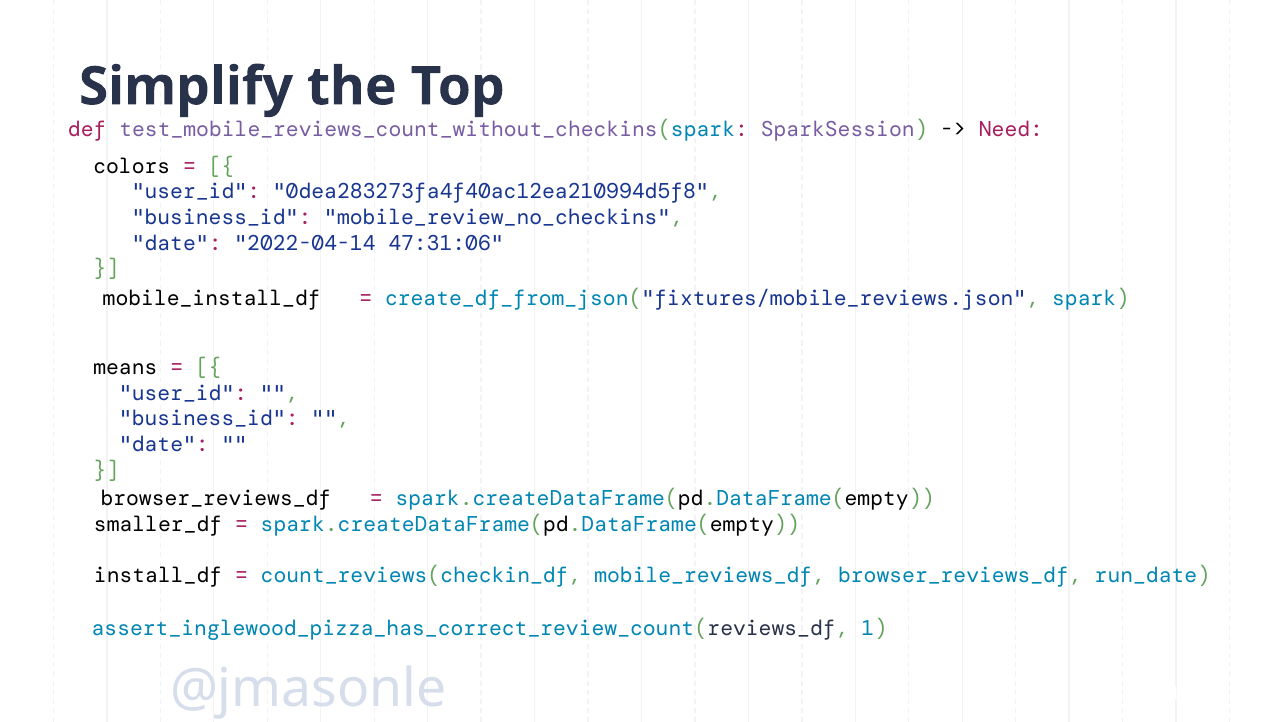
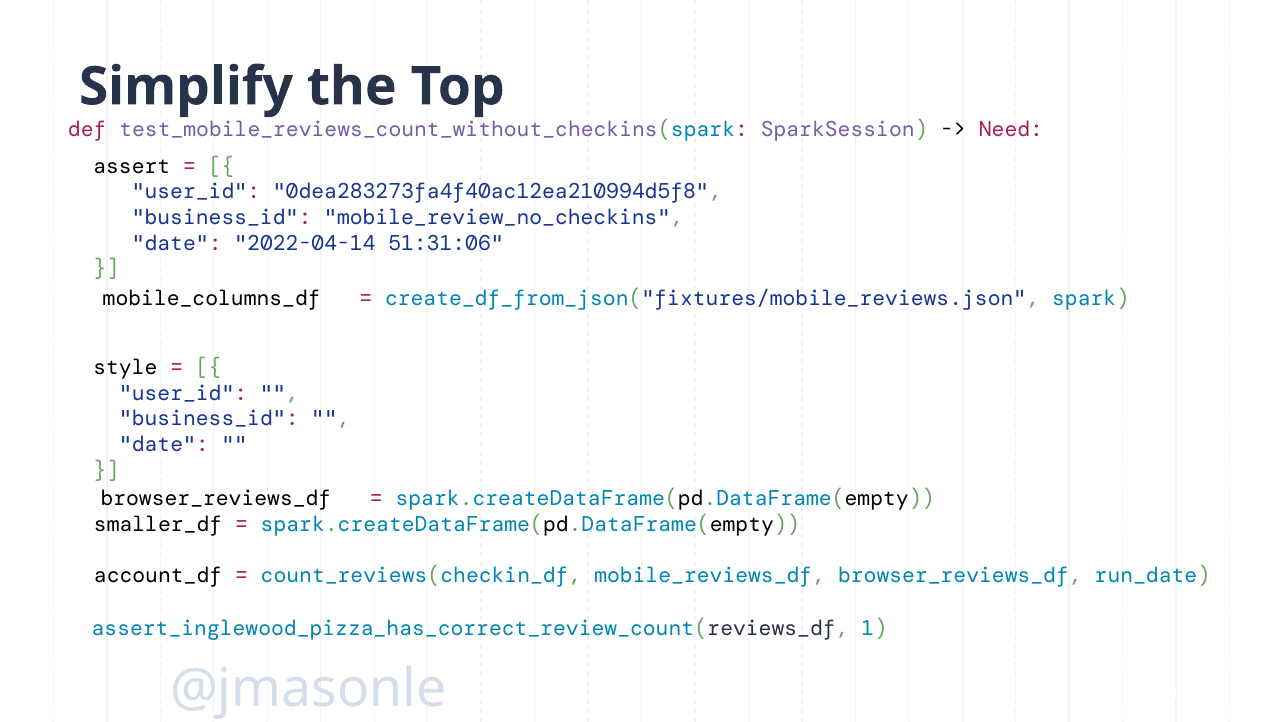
colors: colors -> assert (132, 166)
47:31:06: 47:31:06 -> 51:31:06 (446, 243)
mobile_install_df: mobile_install_df -> mobile_columns_df (212, 298)
means: means -> style (125, 367)
install_df: install_df -> account_df (158, 575)
